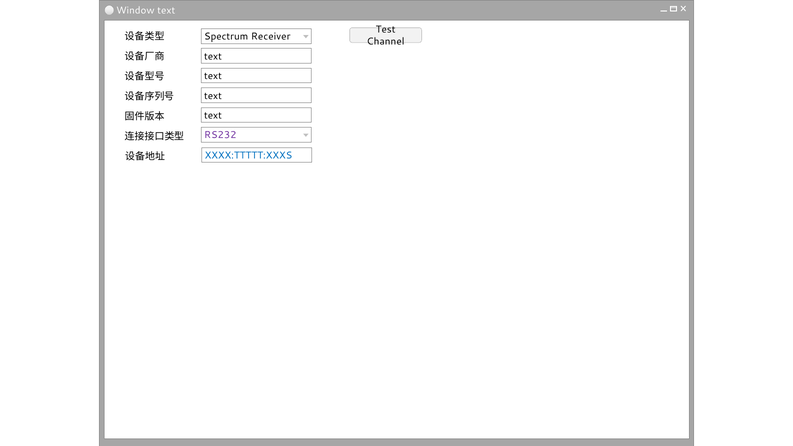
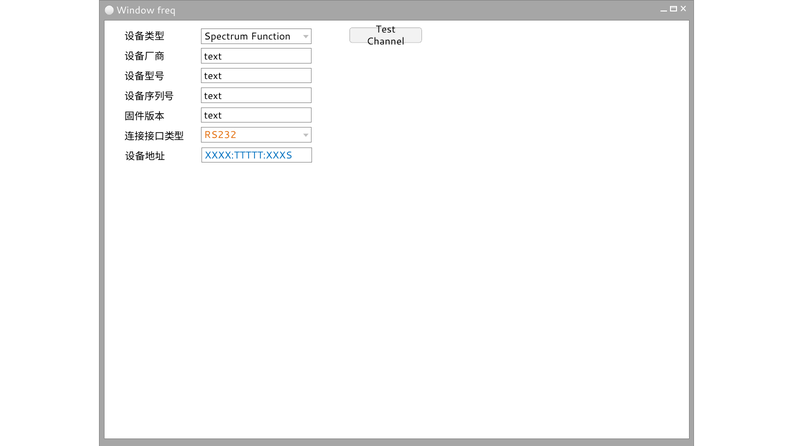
Window text: text -> freq (166, 11)
Receiver: Receiver -> Function (271, 37)
RS232 colour: purple -> orange (220, 135)
